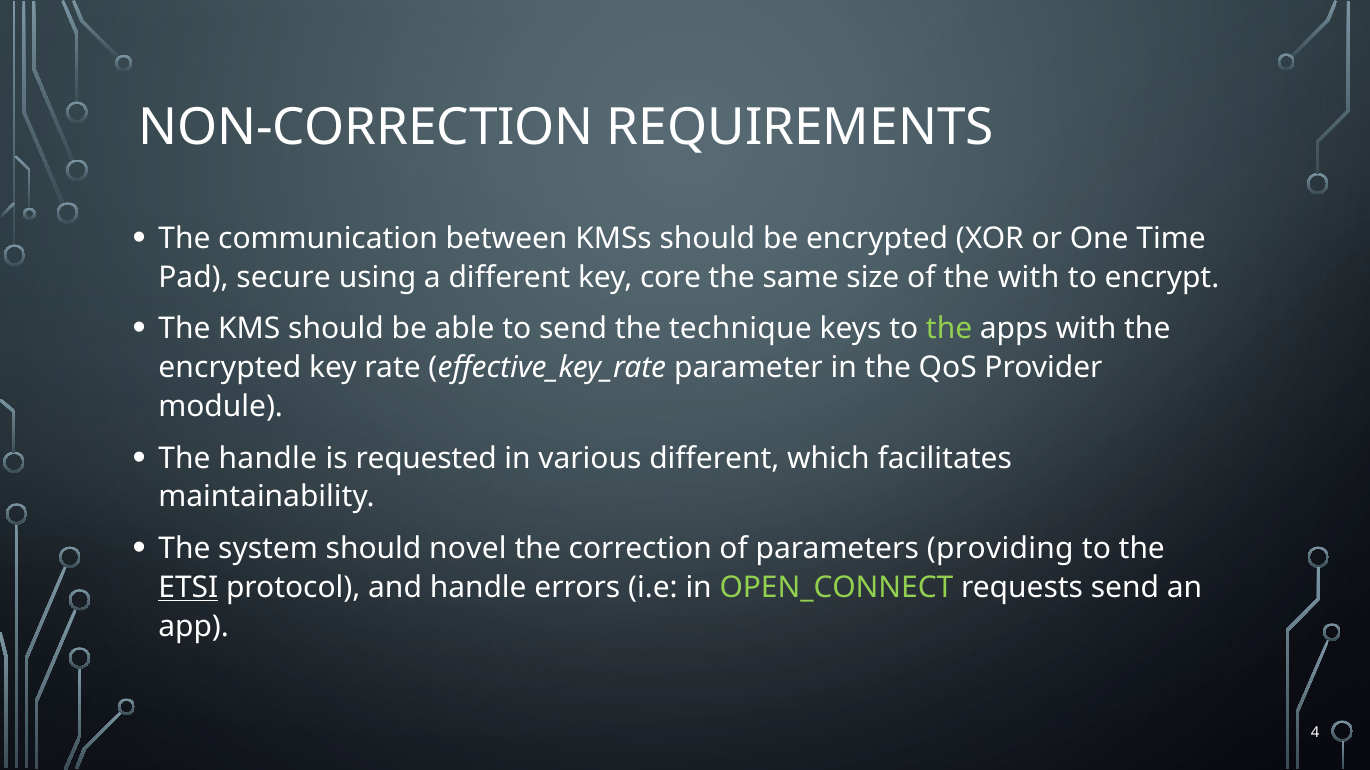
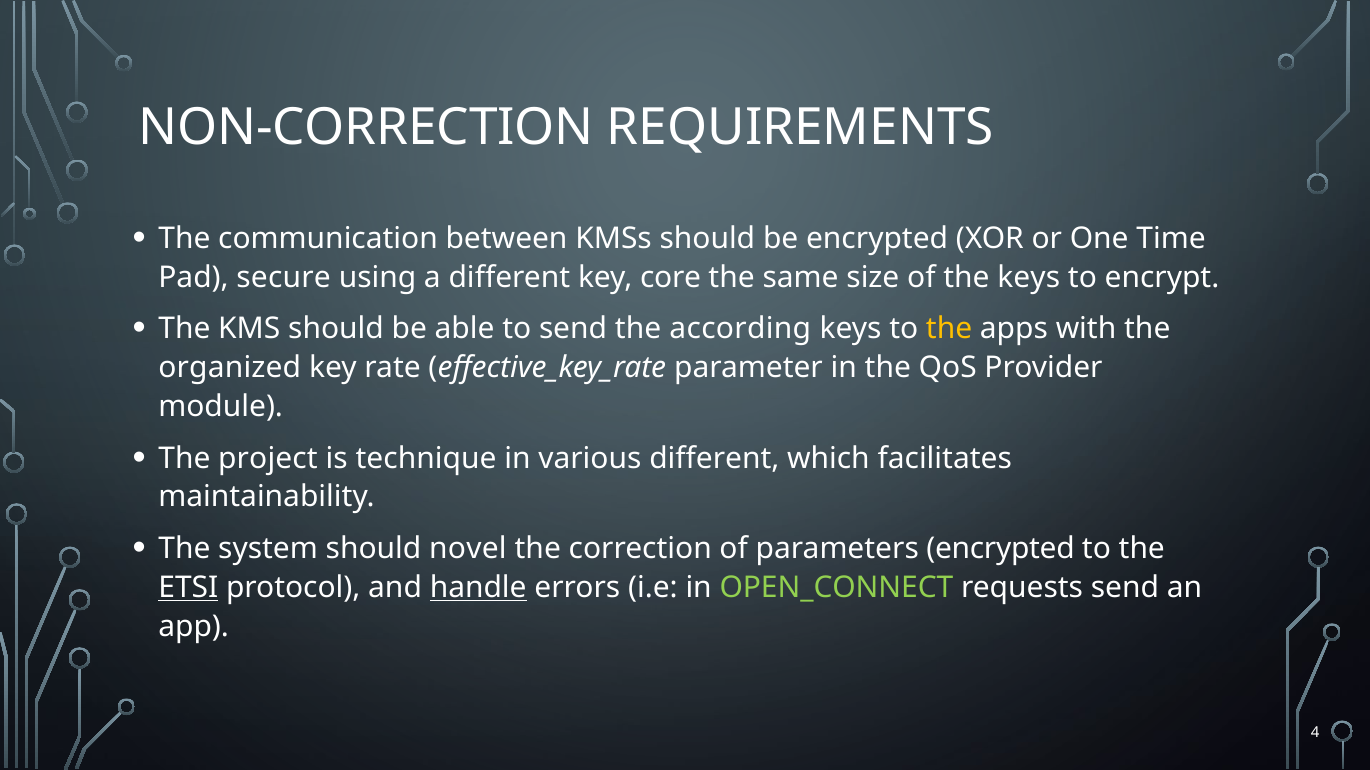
the with: with -> keys (1029, 278)
technique: technique -> according (740, 329)
the colour: light green -> yellow (949, 329)
encrypted: encrypted -> organized (230, 368)
The handle: handle -> project (268, 459)
requested: requested -> technique (426, 459)
parameters providing: providing -> encrypted (1001, 549)
handle underline: none -> present (478, 588)
